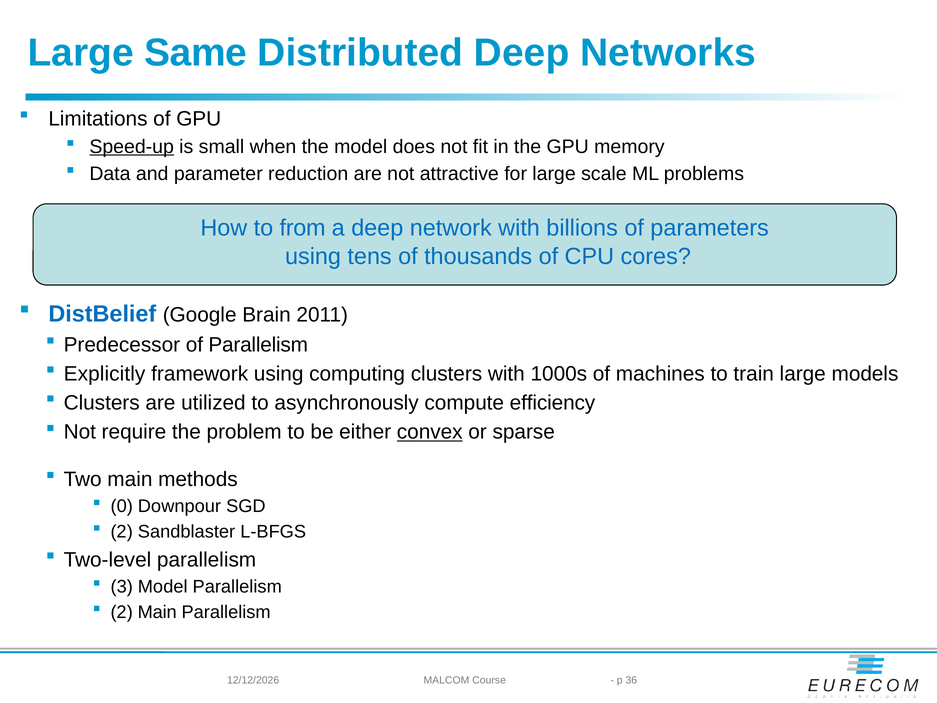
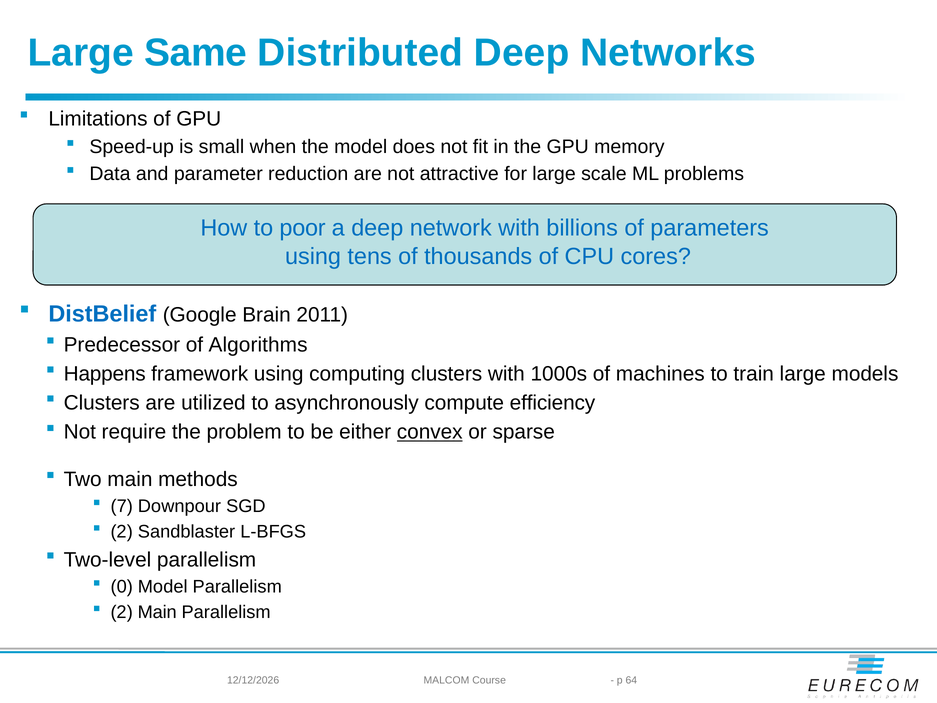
Speed-up underline: present -> none (132, 147)
from: from -> poor (303, 228)
of Parallelism: Parallelism -> Algorithms (258, 345)
Explicitly: Explicitly -> Happens (105, 374)
0: 0 -> 7 (122, 506)
3: 3 -> 0 (122, 586)
36: 36 -> 64 (631, 680)
